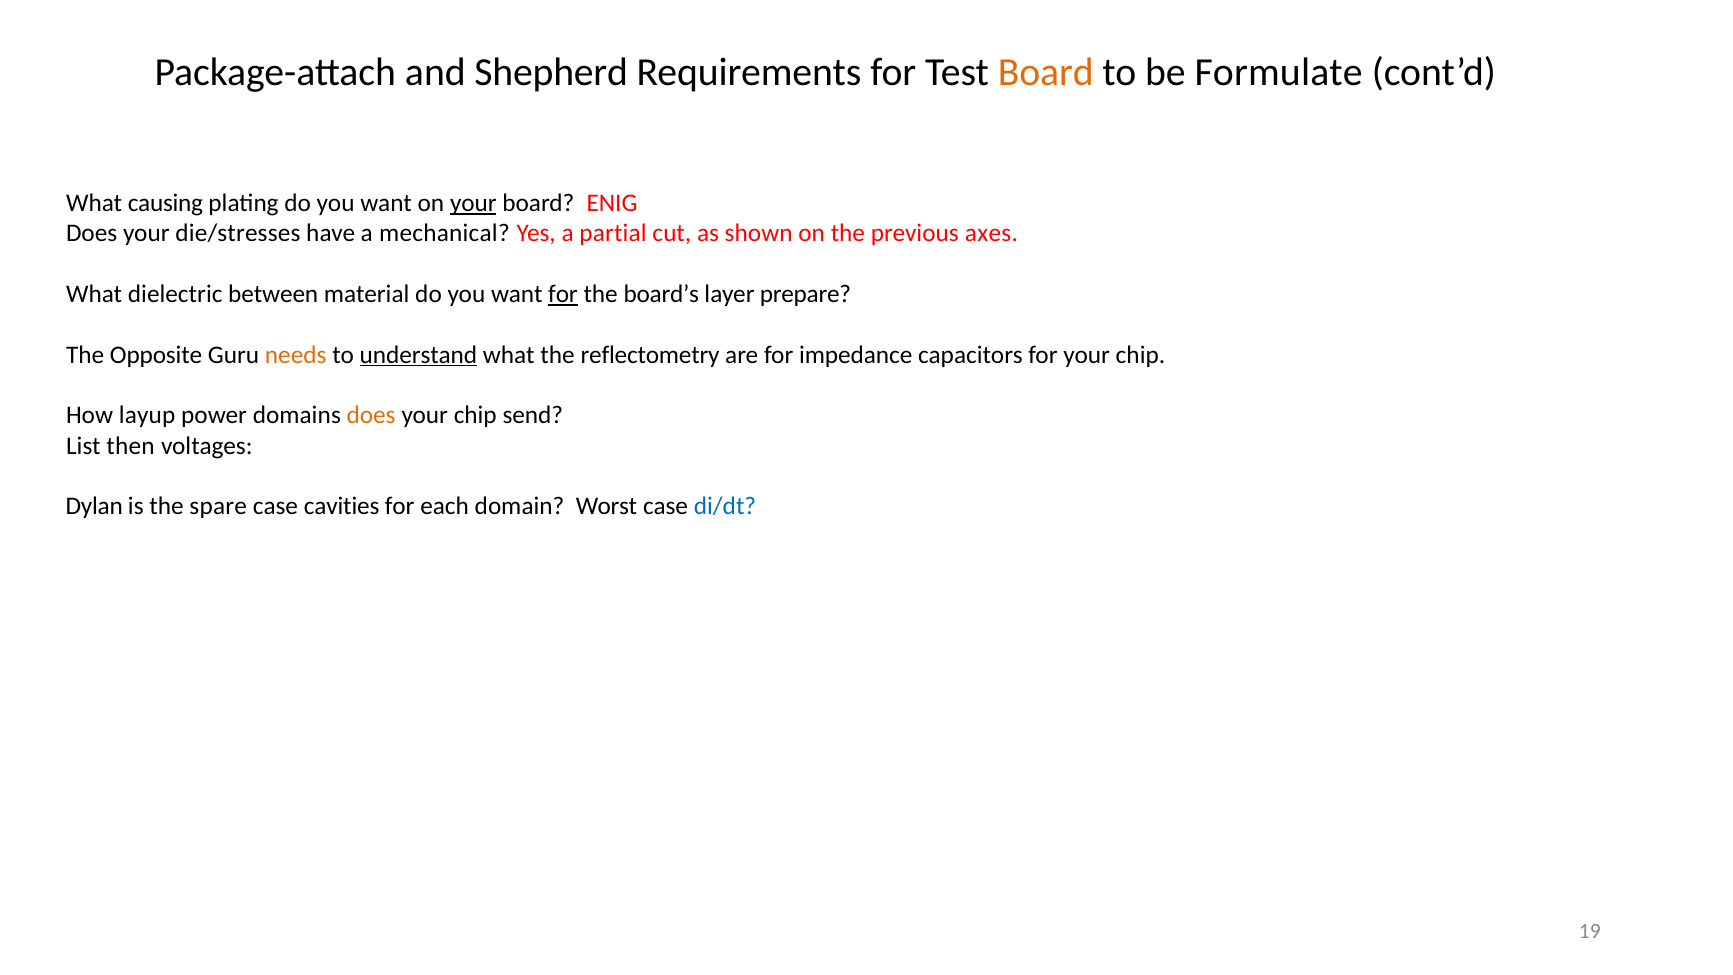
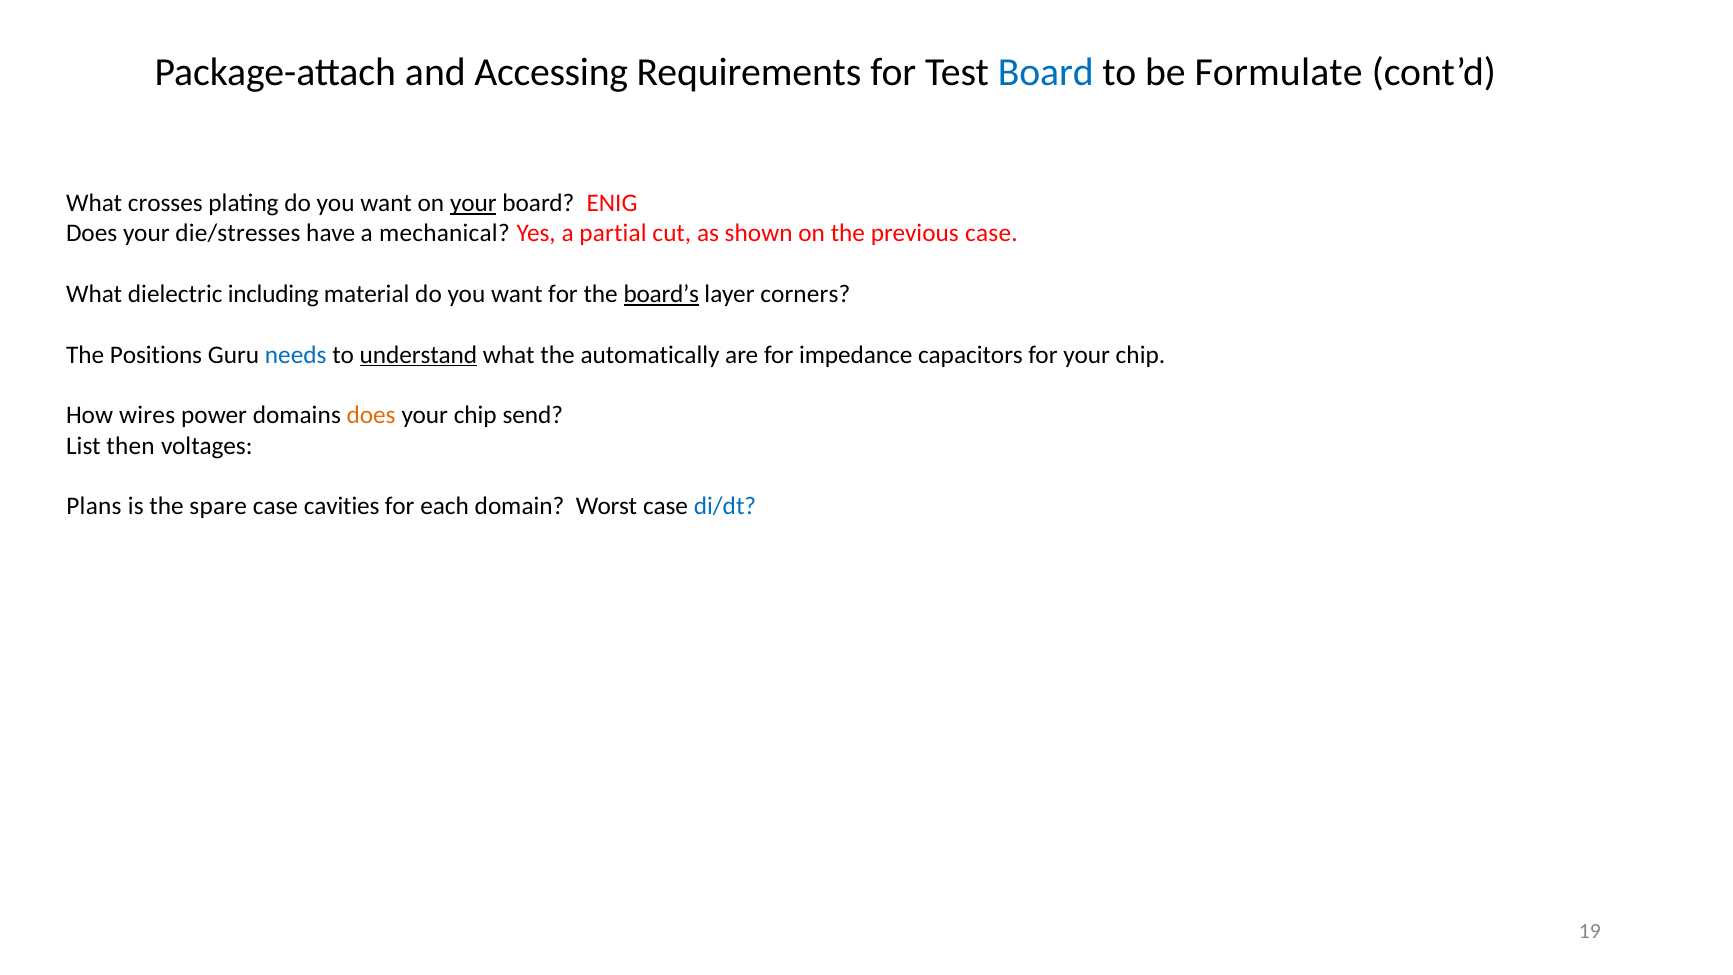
Shepherd: Shepherd -> Accessing (551, 72)
Board colour: orange -> blue (1046, 72)
causing: causing -> crosses (165, 203)
previous axes: axes -> case (991, 233)
between: between -> including (273, 294)
for underline: present -> none (563, 294)
board’s underline: none -> present (661, 294)
prepare: prepare -> corners (805, 294)
Opposite: Opposite -> Positions (156, 355)
needs colour: orange -> blue (296, 355)
reflectometry: reflectometry -> automatically (650, 355)
layup: layup -> wires (147, 415)
Dylan: Dylan -> Plans (94, 506)
